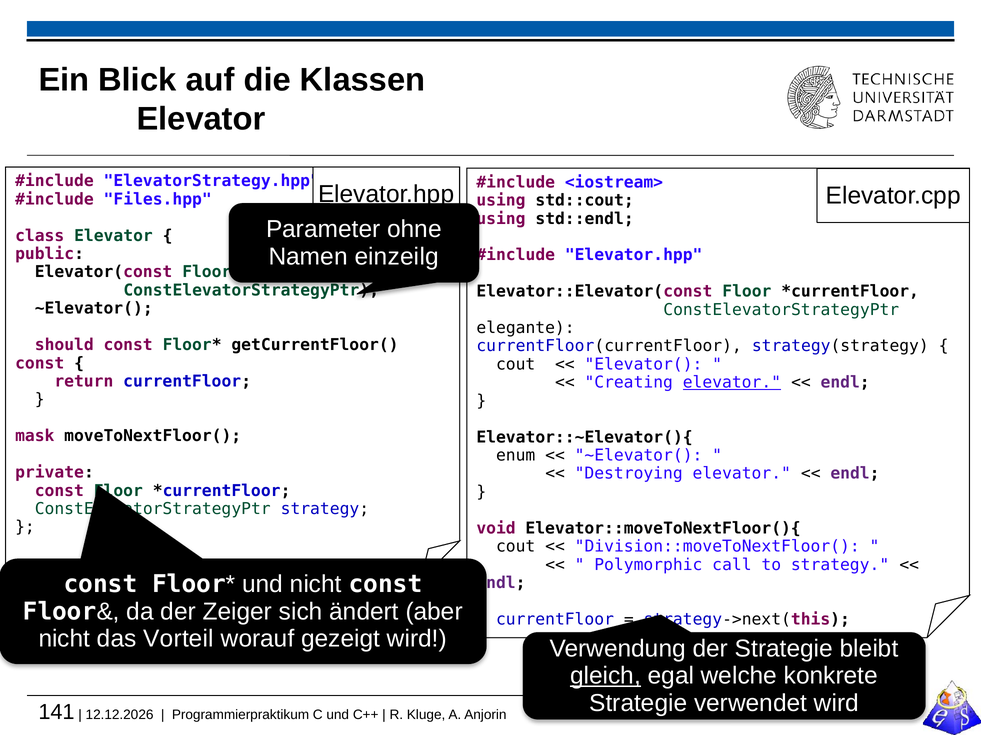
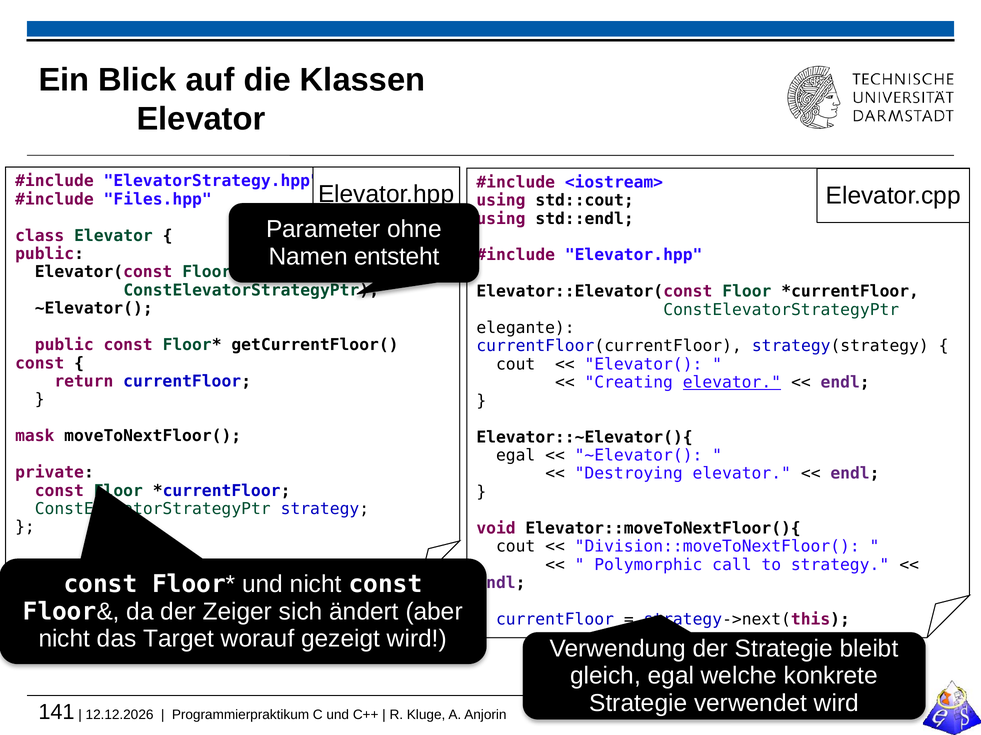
einzeilg: einzeilg -> entsteht (397, 257)
should: should -> public (64, 345)
enum: enum -> egal (516, 456)
Vorteil: Vorteil -> Target (179, 639)
gleich underline: present -> none (605, 677)
